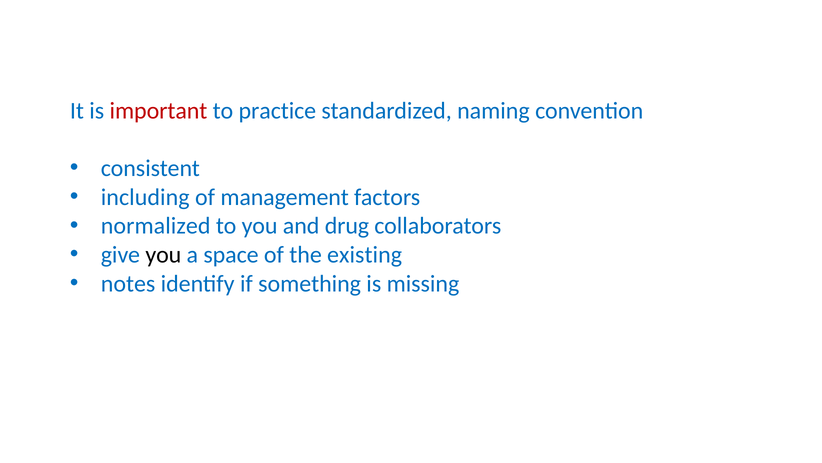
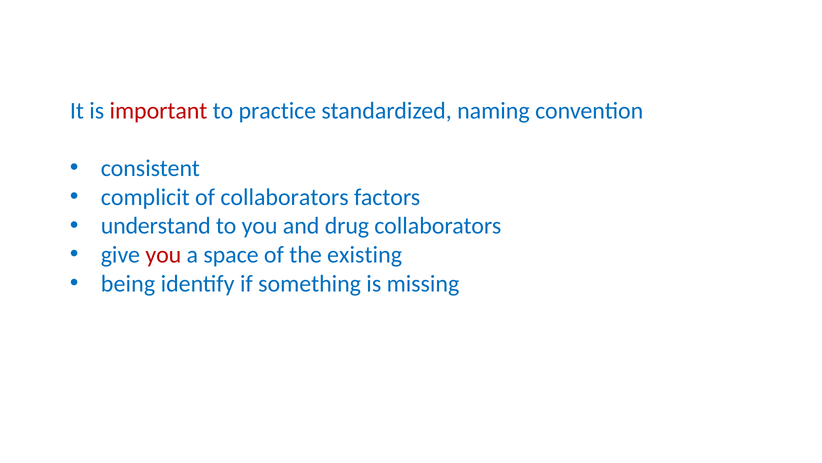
including: including -> complicit (145, 197)
of management: management -> collaborators (285, 197)
normalized: normalized -> understand (156, 226)
you colour: black -> red (163, 254)
notes: notes -> being (128, 283)
